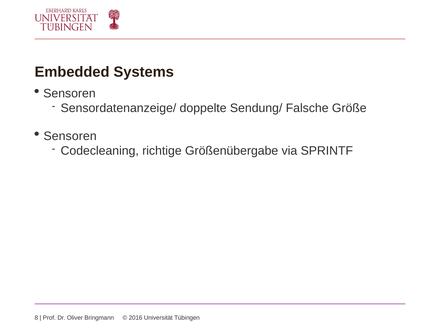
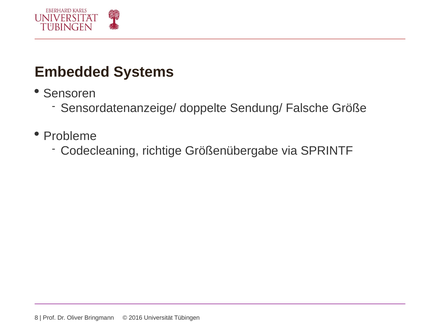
Sensoren: Sensoren -> Probleme (70, 136)
